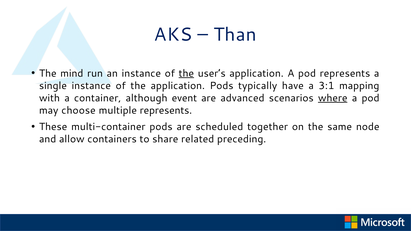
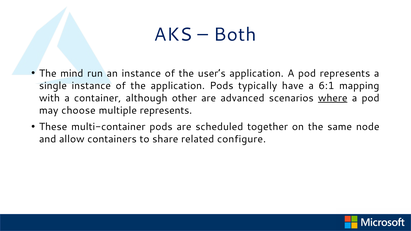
Than: Than -> Both (235, 35)
the underline: present -> none (186, 73)
3:1: 3:1 -> 6:1 (326, 86)
event: event -> other (184, 98)
preceding: preceding -> configure (242, 139)
